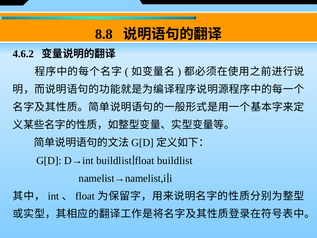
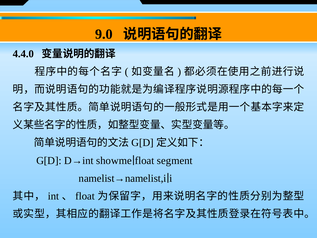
8.8: 8.8 -> 9.0 (104, 34)
4.6.2: 4.6.2 -> 4.4.0 (23, 54)
D→int buildlist: buildlist -> showme (114, 160)
buildlist: buildlist -> segment (175, 160)
